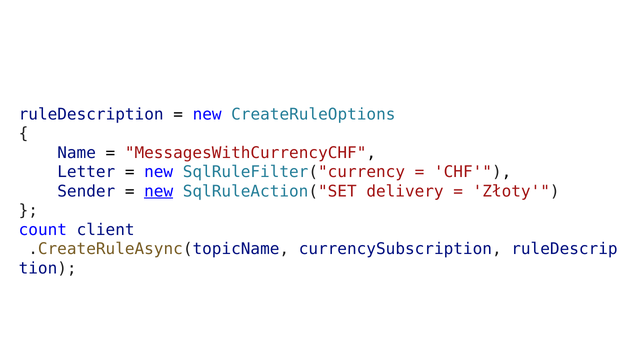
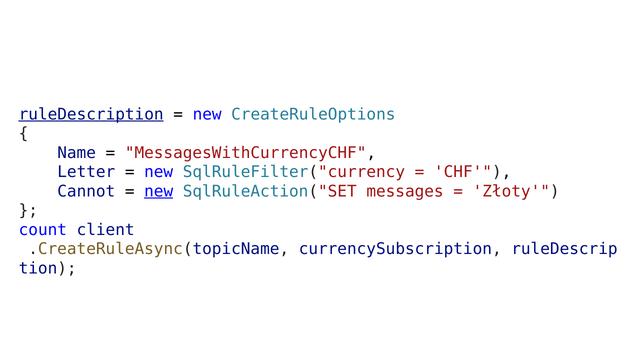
ruleDescription underline: none -> present (91, 114)
Sender: Sender -> Cannot (86, 191)
delivery: delivery -> messages (405, 191)
